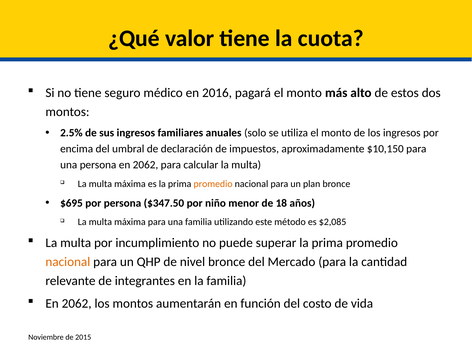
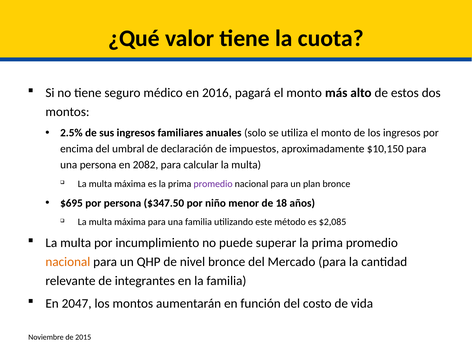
persona en 2062: 2062 -> 2082 (146, 165)
promedio colour: orange -> purple (213, 184)
2062: 2062 -> 2047 (77, 304)
